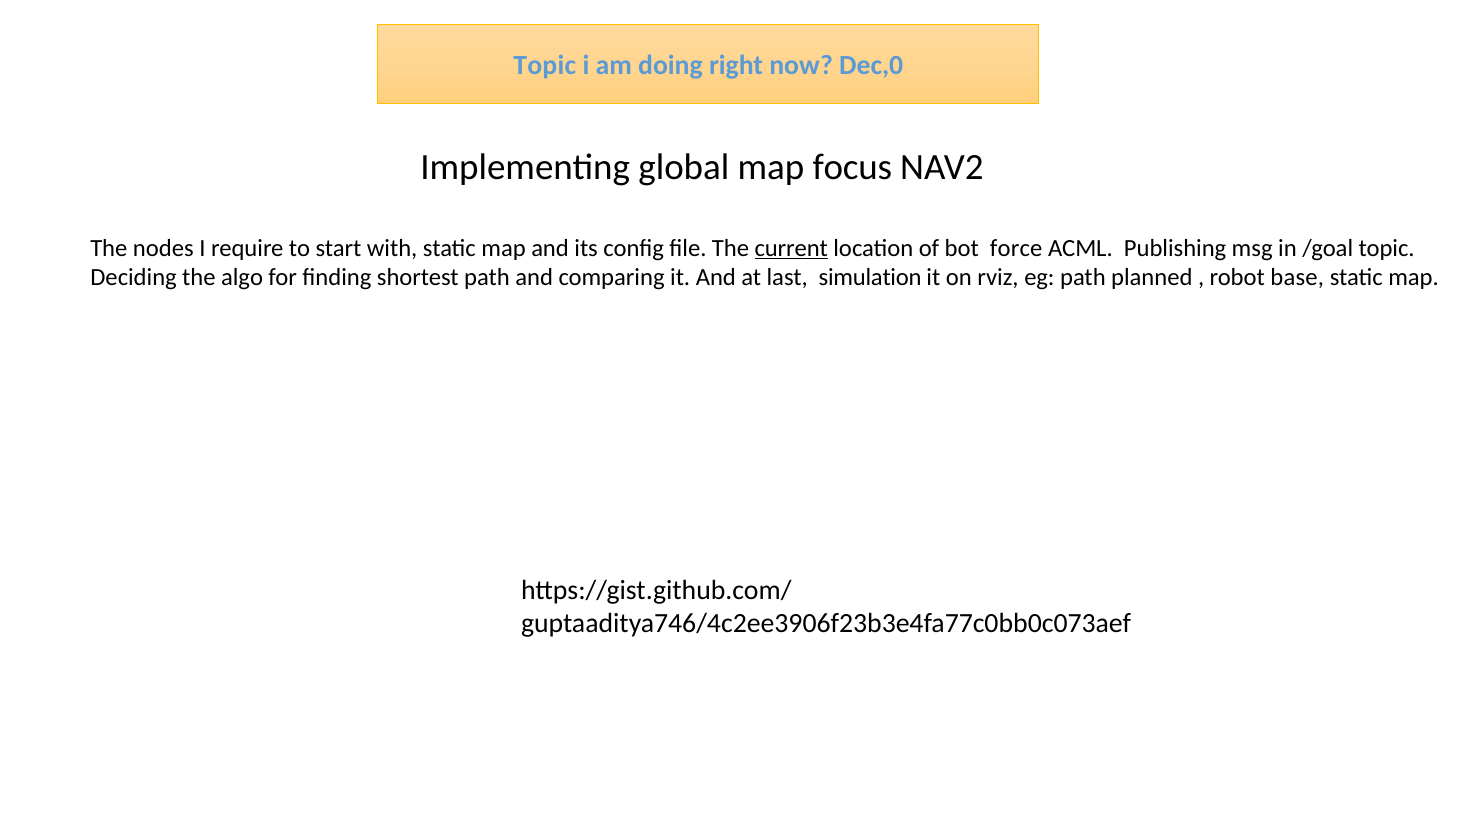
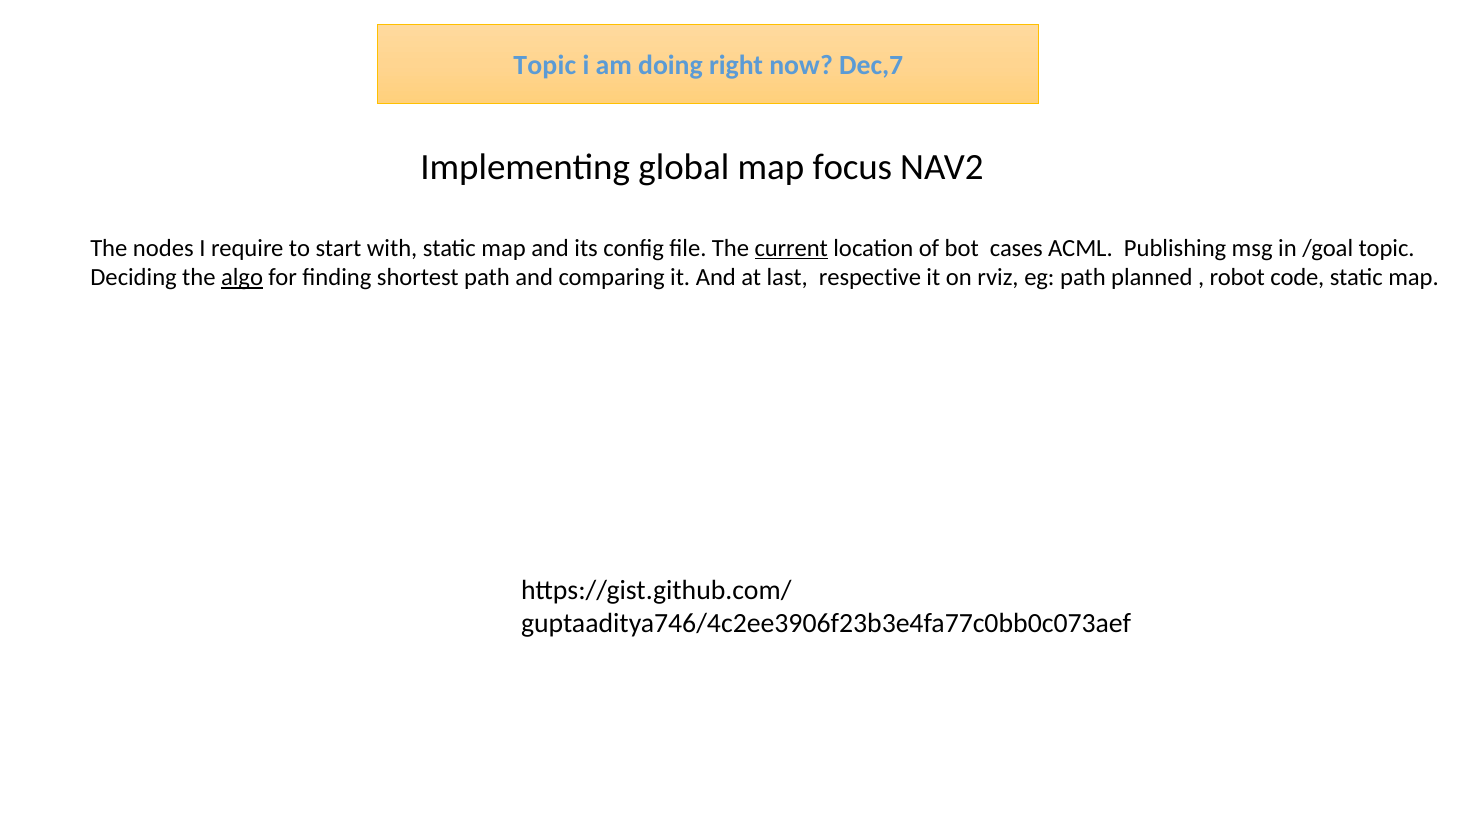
Dec,0: Dec,0 -> Dec,7 (871, 66)
force: force -> cases (1016, 248)
algo underline: none -> present (242, 278)
simulation: simulation -> respective (870, 278)
base: base -> code (1297, 278)
